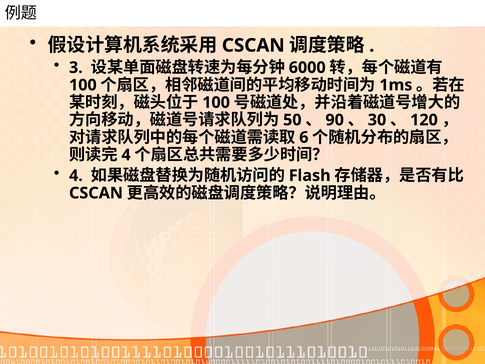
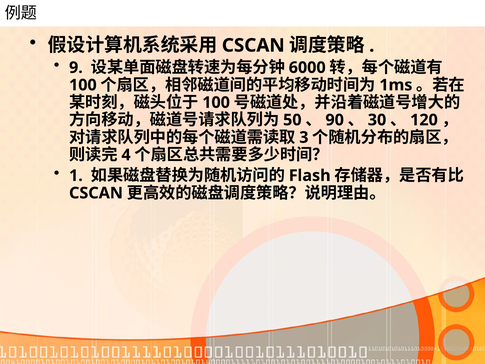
3: 3 -> 9 (76, 68)
6: 6 -> 3 (304, 137)
4: 4 -> 1 (76, 175)
